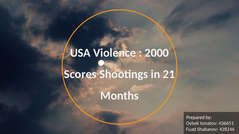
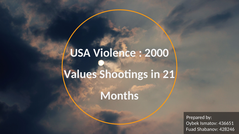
Scores: Scores -> Values (80, 74)
